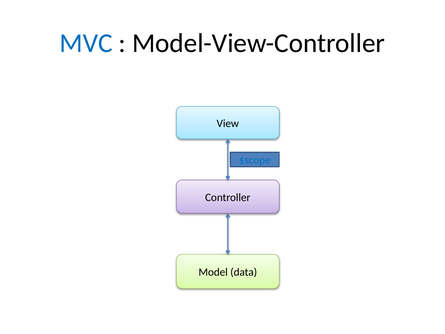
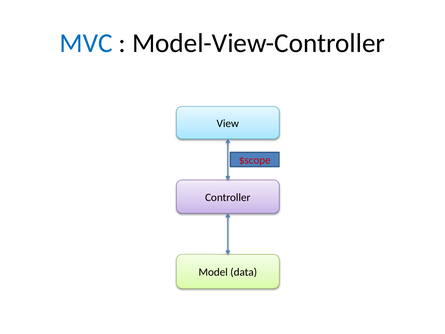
$scope colour: blue -> red (255, 160)
